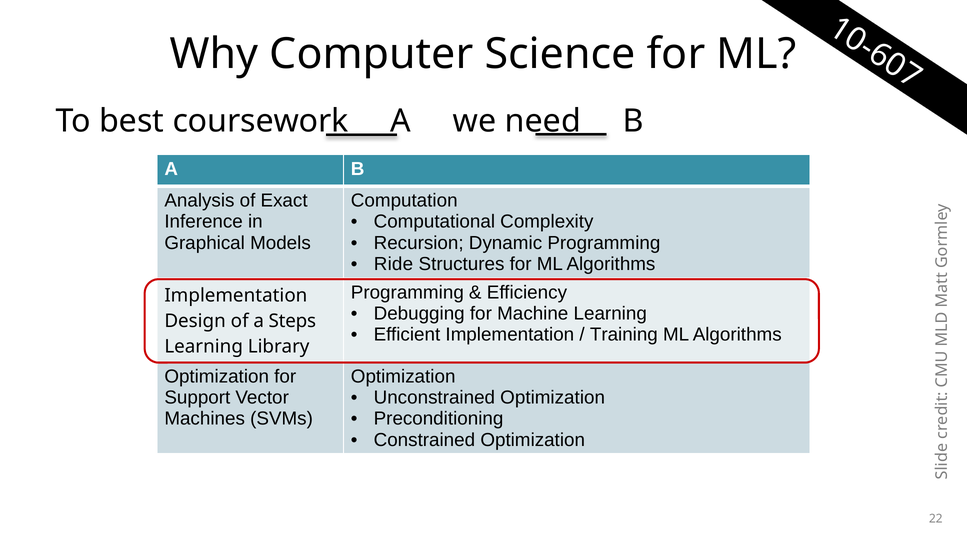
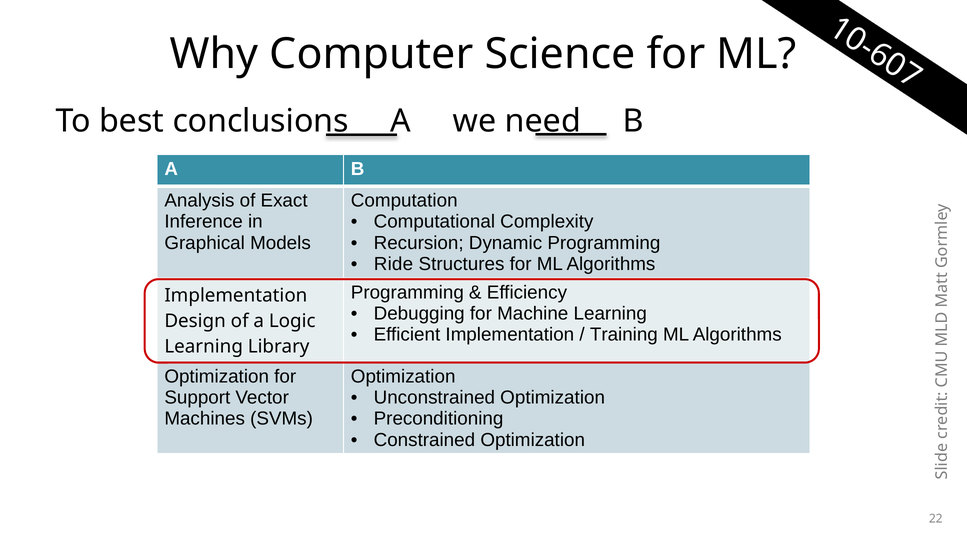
coursework: coursework -> conclusions (261, 121)
Steps: Steps -> Logic (292, 321)
